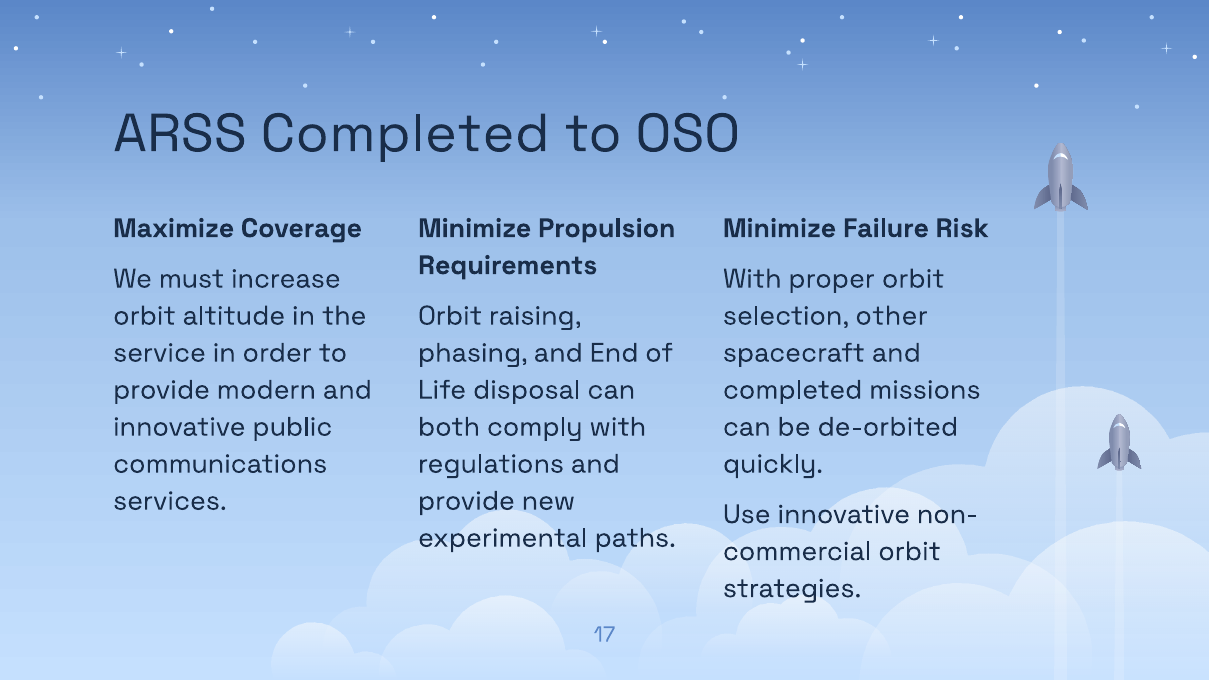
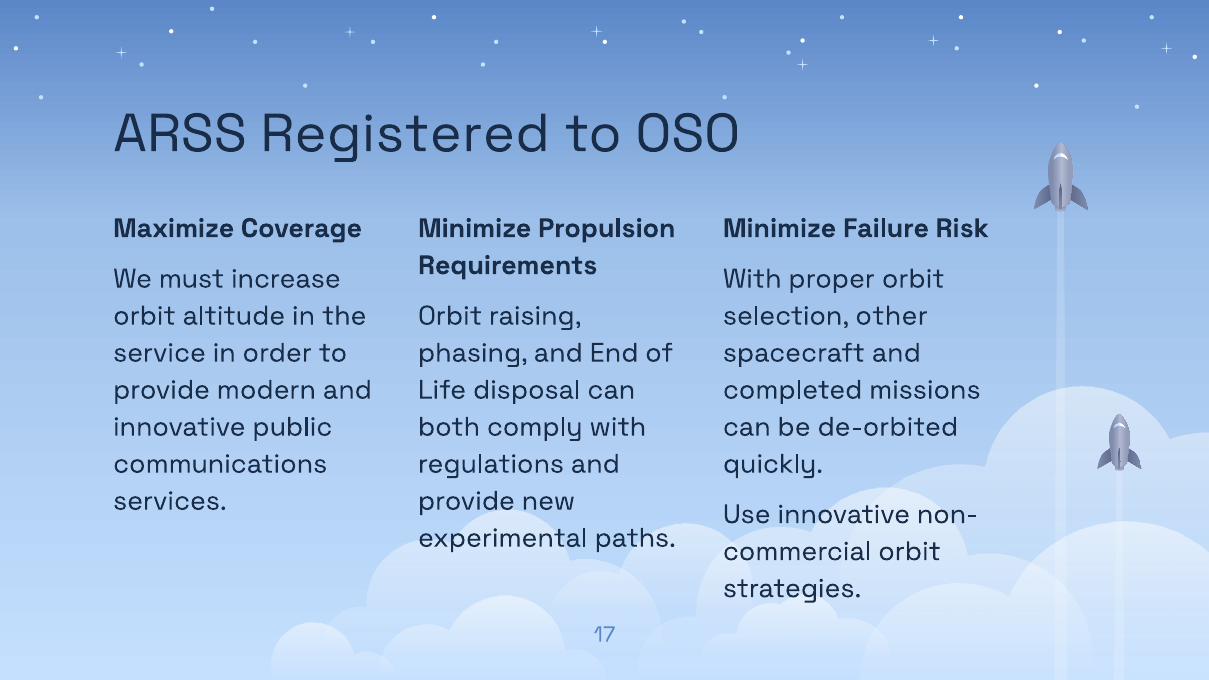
ARSS Completed: Completed -> Registered (405, 134)
